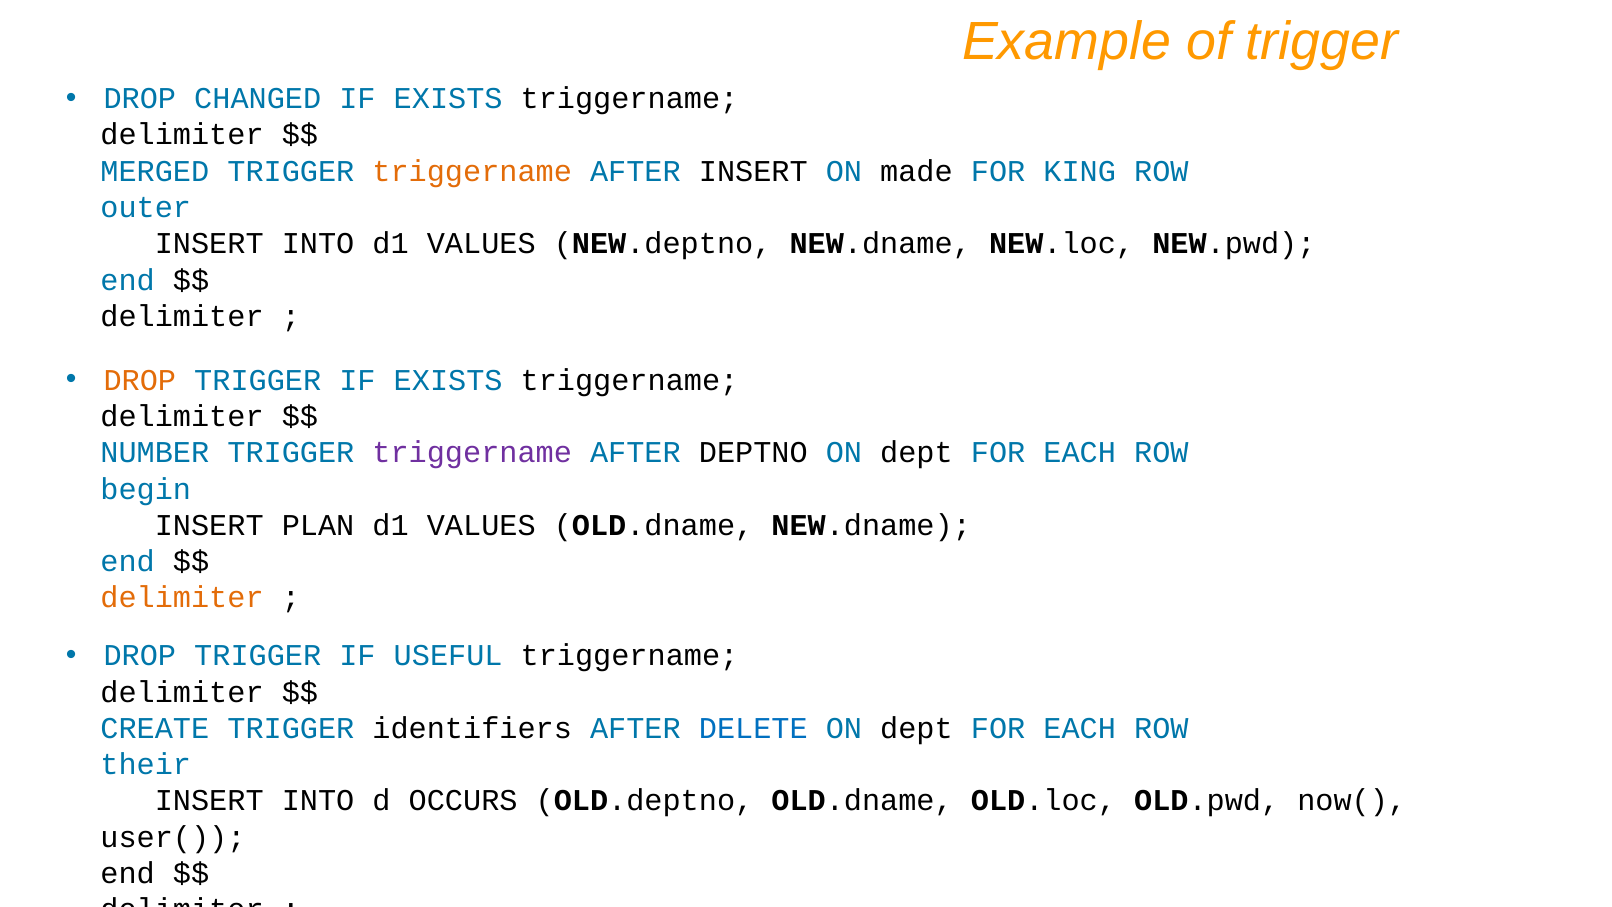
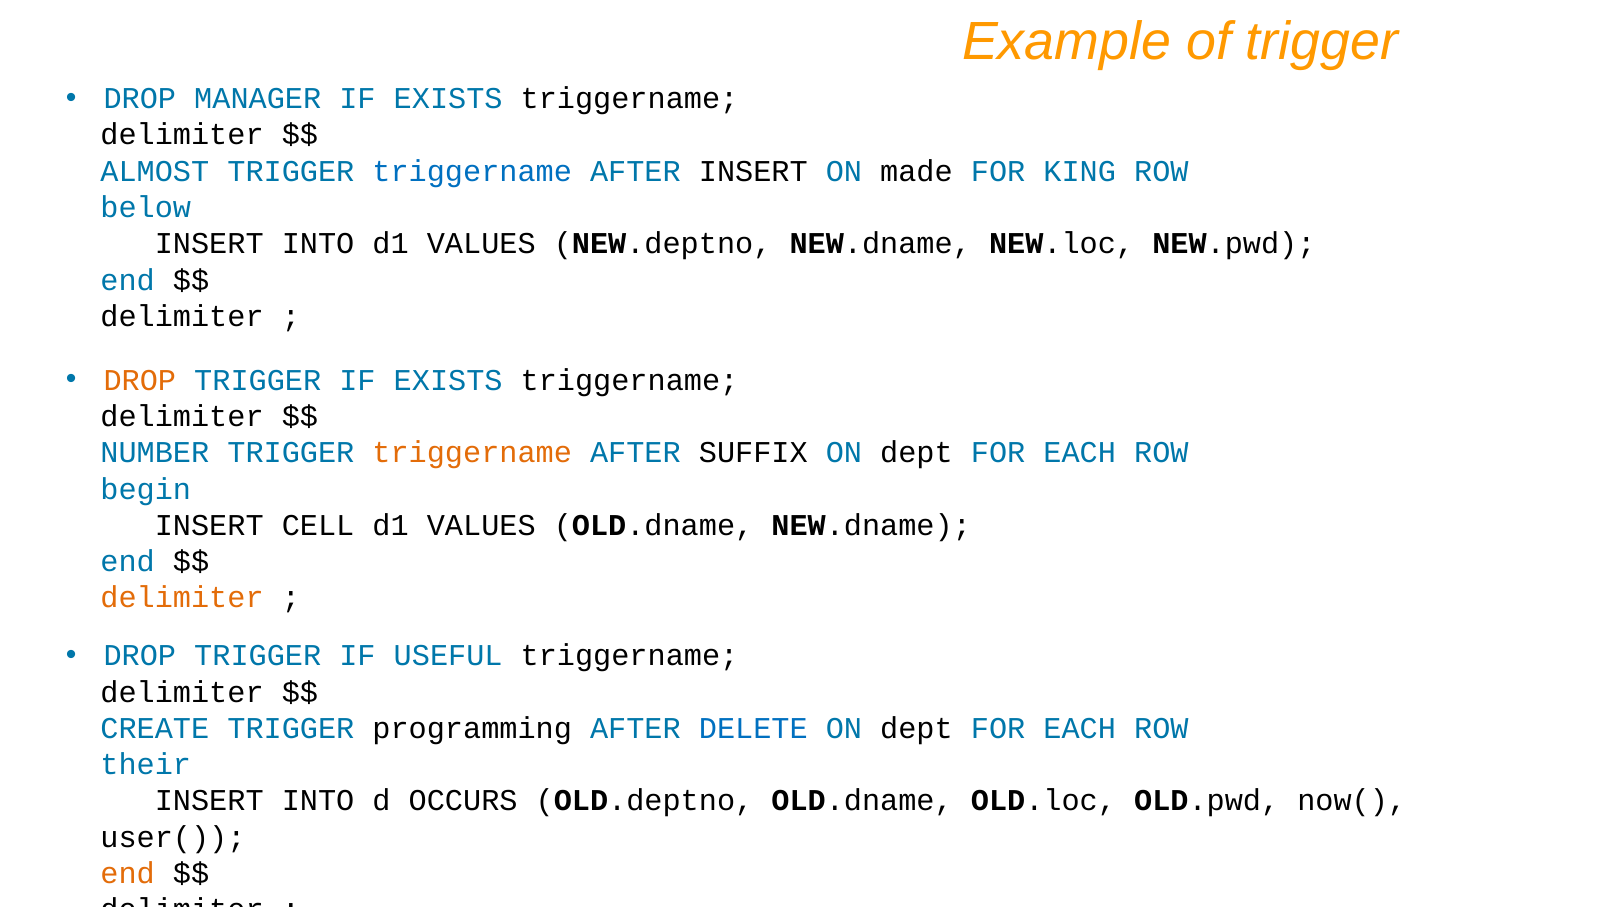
CHANGED: CHANGED -> MANAGER (258, 99)
MERGED: MERGED -> ALMOST (155, 171)
triggername colour: orange -> blue (472, 171)
outer: outer -> below (146, 208)
triggername colour: purple -> orange (472, 453)
DEPTNO: DEPTNO -> SUFFIX (753, 453)
PLAN: PLAN -> CELL (318, 525)
identifiers: identifiers -> programming (472, 728)
end colour: black -> orange (128, 873)
